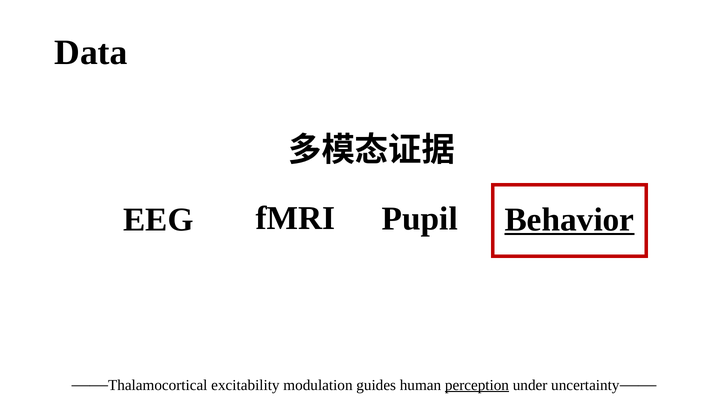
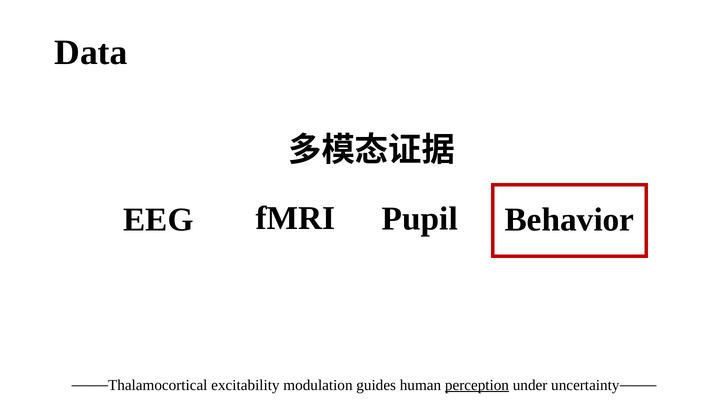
Behavior underline: present -> none (569, 220)
